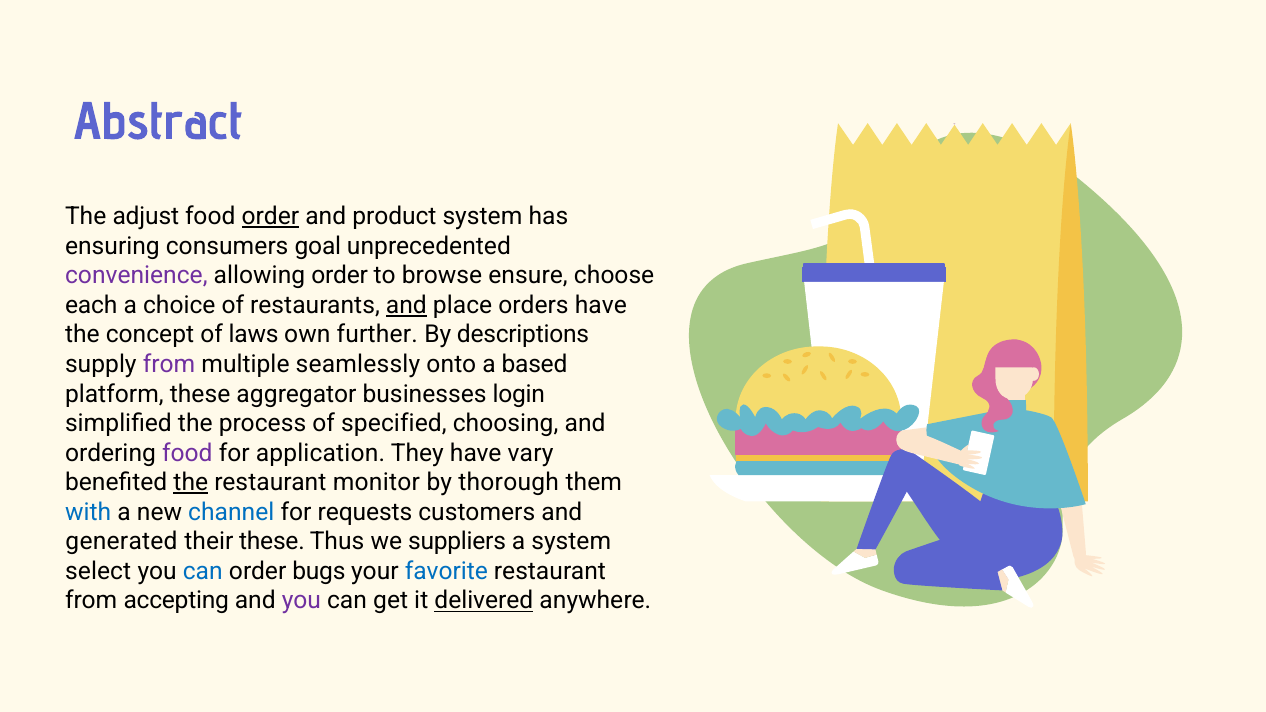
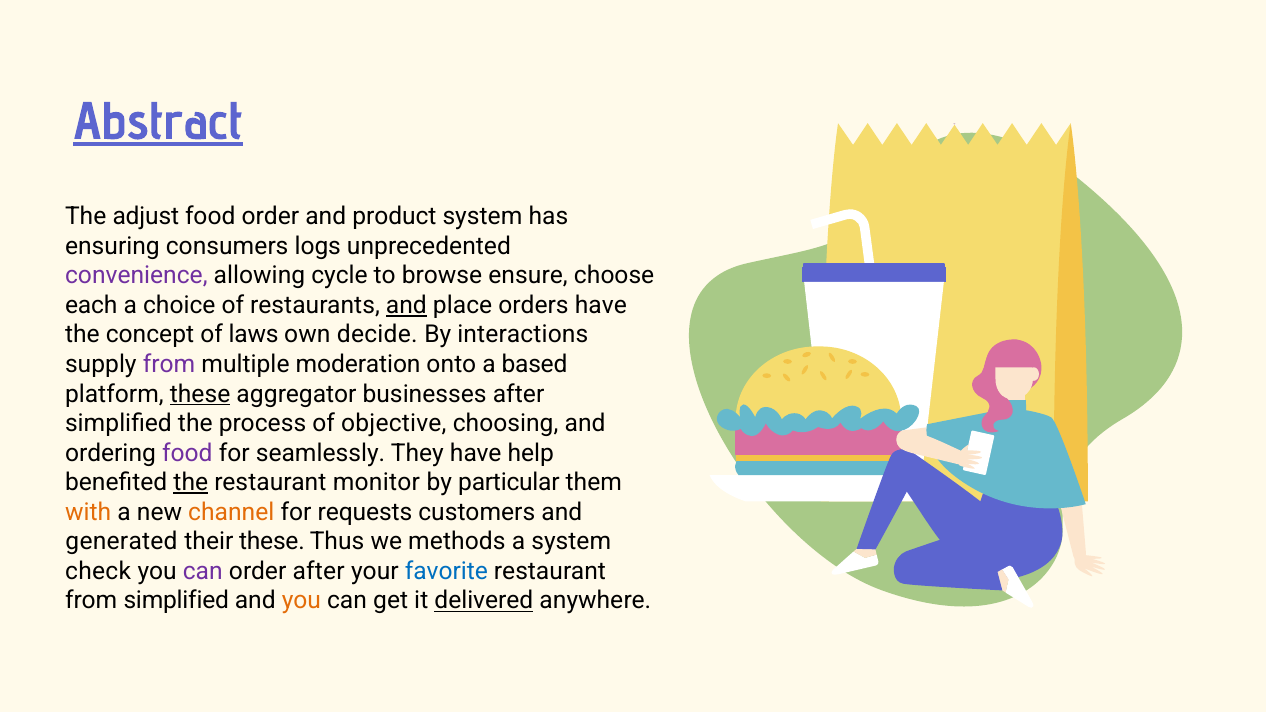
Abstract underline: none -> present (158, 121)
order underline: present -> none (270, 217)
goal: goal -> logs (318, 246)
allowing order: order -> cycle (339, 276)
further: further -> decide (377, 335)
descriptions: descriptions -> interactions (523, 335)
seamlessly: seamlessly -> moderation (358, 364)
these underline: none -> present (200, 394)
businesses login: login -> after (519, 394)
specified: specified -> objective (394, 424)
application: application -> seamlessly (321, 453)
vary: vary -> help (531, 453)
thorough: thorough -> particular (509, 483)
with colour: blue -> orange (88, 512)
channel colour: blue -> orange (231, 512)
suppliers: suppliers -> methods (457, 542)
select: select -> check (98, 571)
can colour: blue -> purple (203, 571)
order bugs: bugs -> after (319, 571)
from accepting: accepting -> simplified (176, 601)
you colour: purple -> orange (301, 601)
